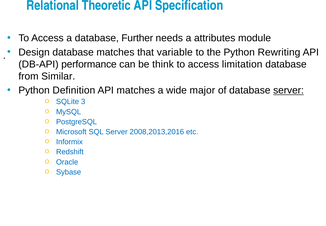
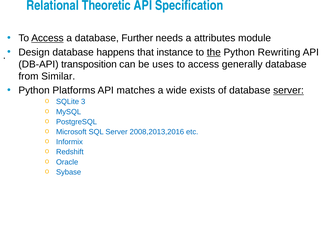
Access underline: none -> present (47, 38)
database matches: matches -> happens (115, 52)
variable: variable -> instance (175, 52)
the underline: none -> present (214, 52)
performance: performance -> transposition (89, 64)
think: think -> uses (163, 64)
limitation: limitation -> generally (242, 64)
Definition: Definition -> Platforms (74, 90)
major: major -> exists (202, 90)
